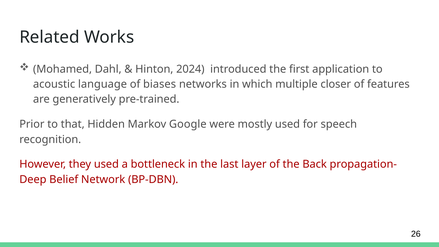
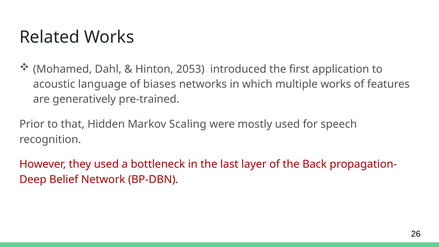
2024: 2024 -> 2053 (190, 69)
multiple closer: closer -> works (336, 84)
Google: Google -> Scaling (188, 124)
